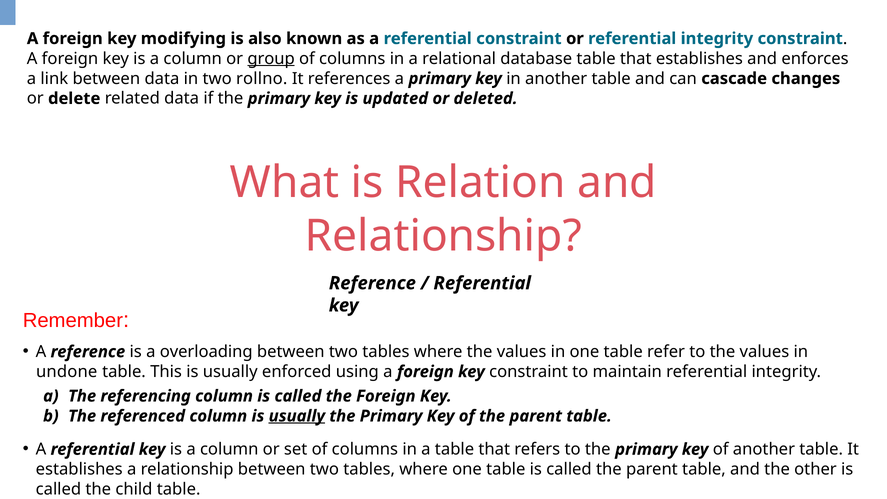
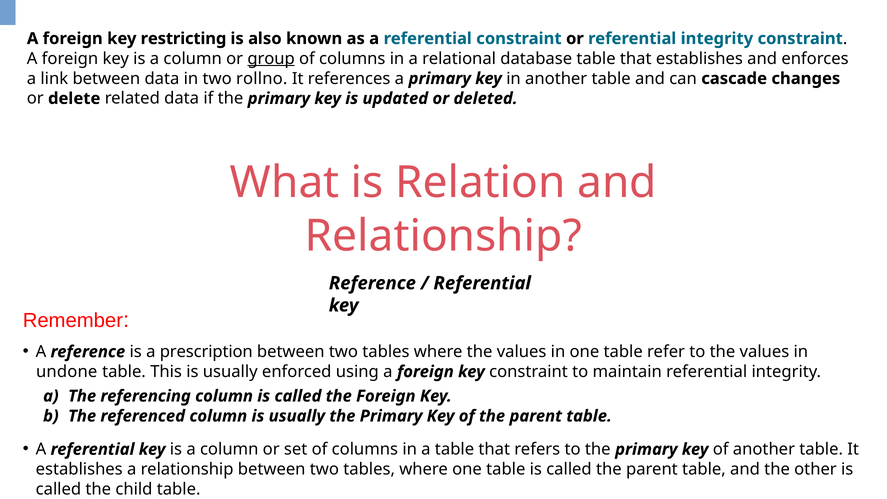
modifying: modifying -> restricting (184, 39)
overloading: overloading -> prescription (206, 352)
usually underline: present -> none (297, 416)
